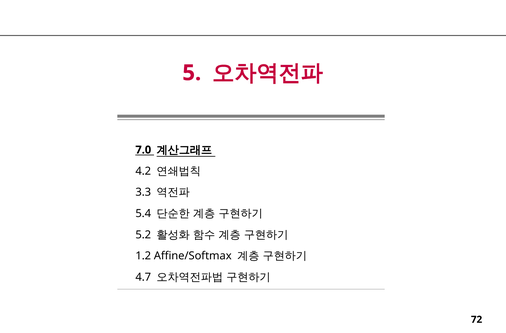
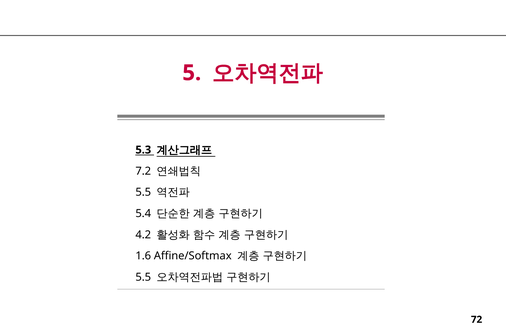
7.0: 7.0 -> 5.3 (143, 150)
4.2: 4.2 -> 7.2 (143, 171)
3.3: 3.3 -> 5.5 (143, 192)
5.2: 5.2 -> 4.2 (143, 234)
1.2: 1.2 -> 1.6 (143, 255)
4.7: 4.7 -> 5.5 (143, 277)
